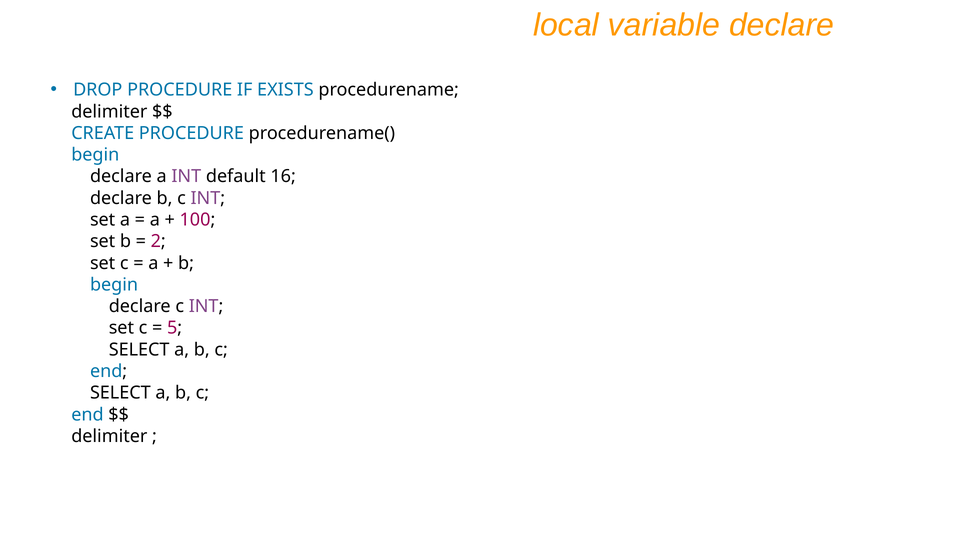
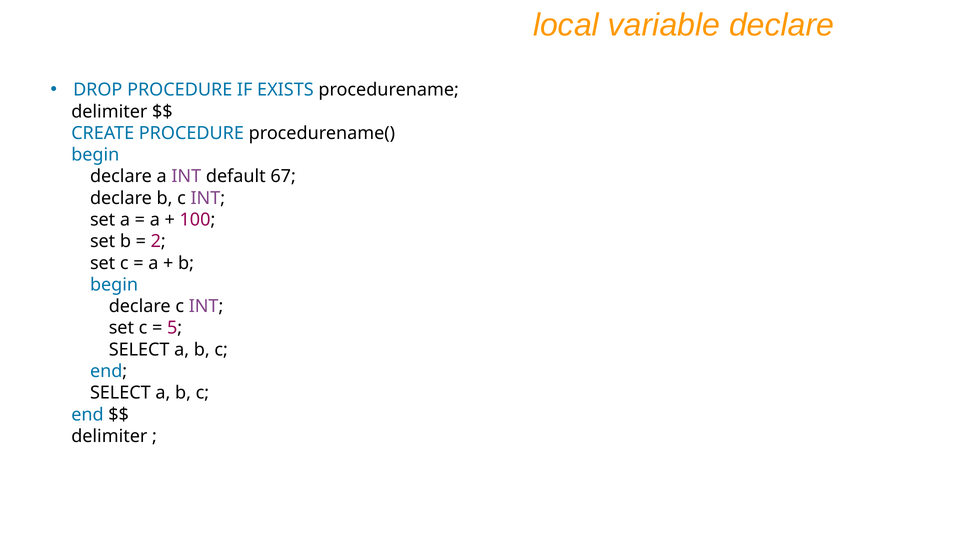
16: 16 -> 67 (283, 177)
